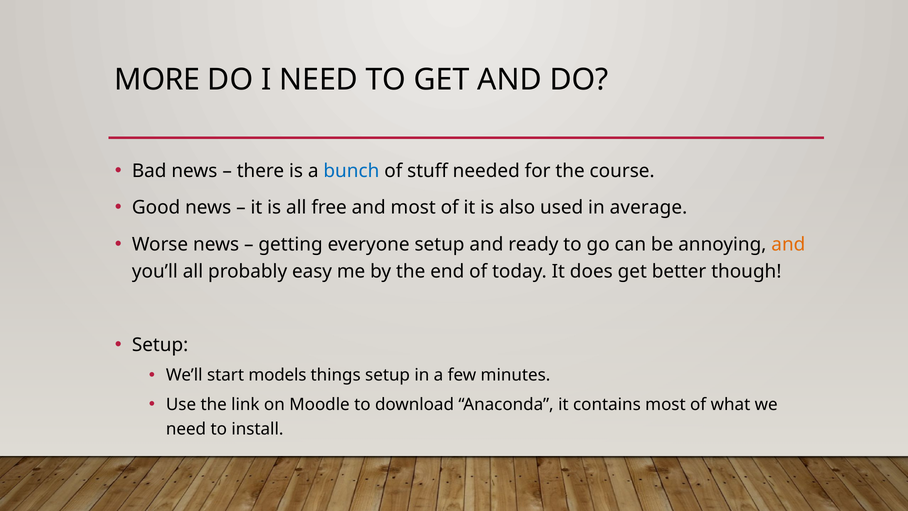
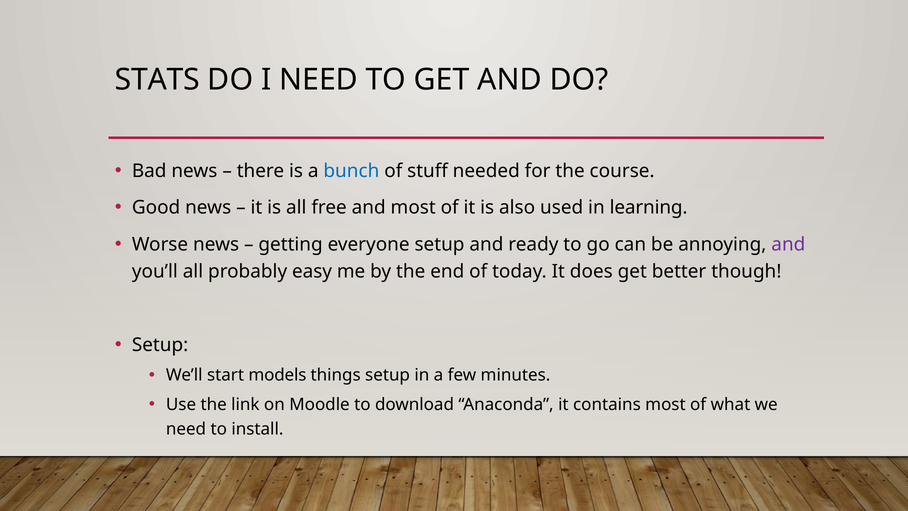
MORE: MORE -> STATS (157, 80)
average: average -> learning (649, 207)
and colour: orange -> purple (788, 244)
